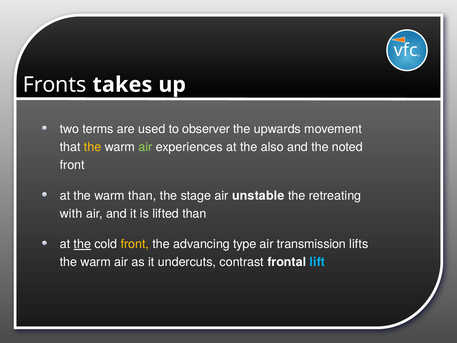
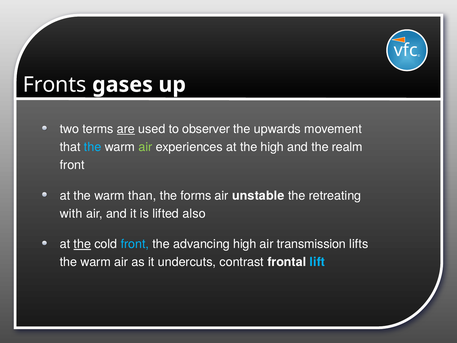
takes: takes -> gases (123, 85)
are underline: none -> present (126, 129)
the colour: yellow -> light blue (93, 147)
the also: also -> high (272, 147)
noted: noted -> realm (347, 147)
stage: stage -> forms (196, 195)
lifted than: than -> also (194, 213)
front colour: yellow -> light blue (135, 244)
advancing type: type -> high (245, 244)
